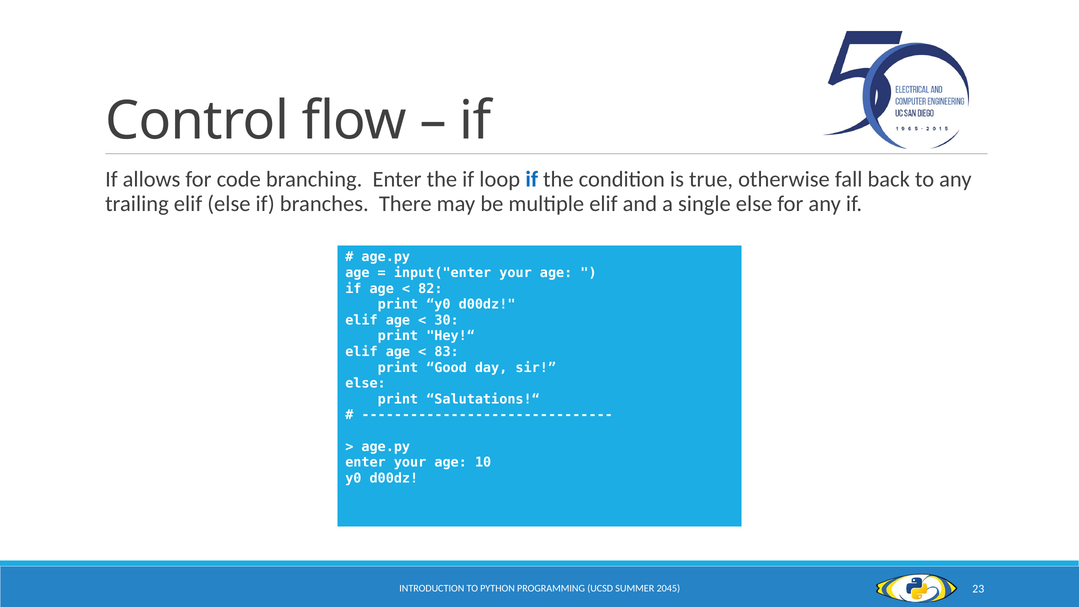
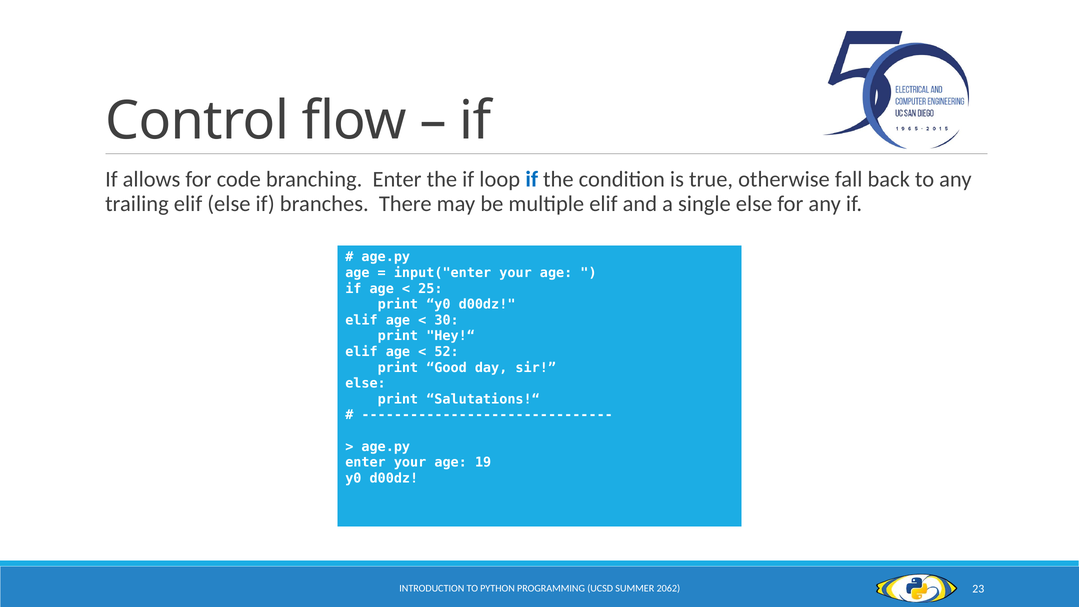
82: 82 -> 25 (430, 289)
83: 83 -> 52 (447, 352)
10: 10 -> 19 (483, 462)
2045: 2045 -> 2062 (668, 588)
